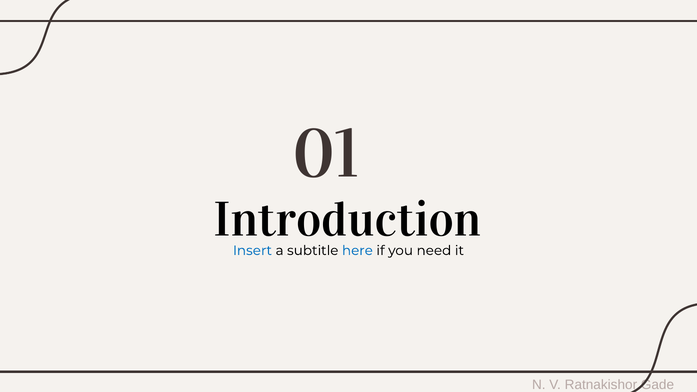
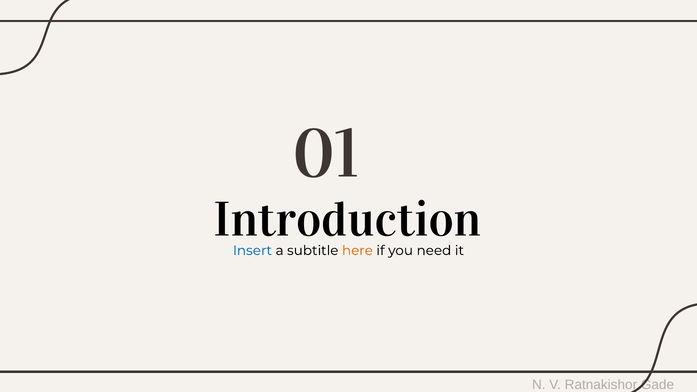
here colour: blue -> orange (357, 251)
